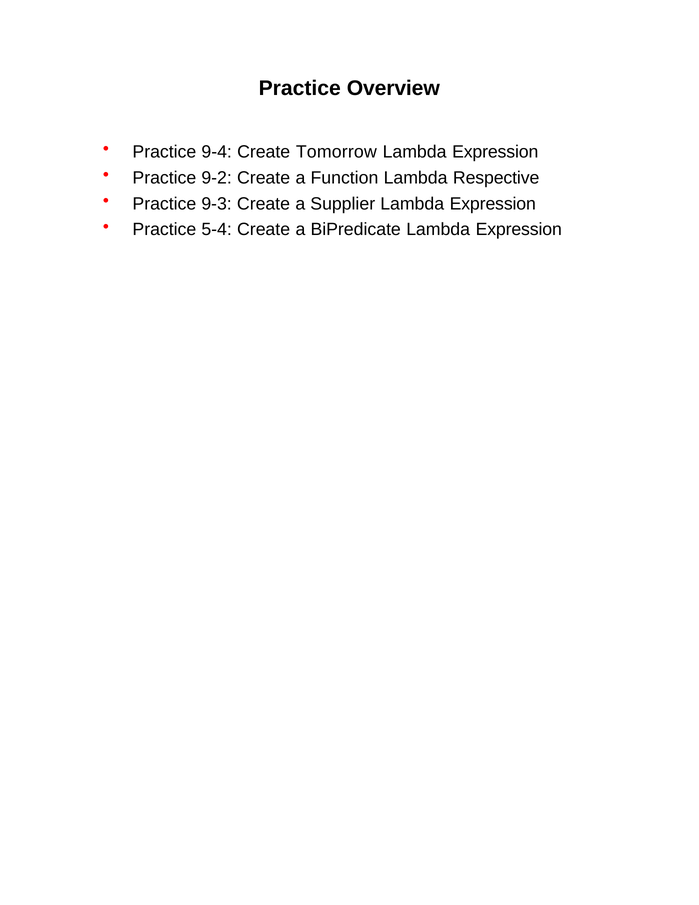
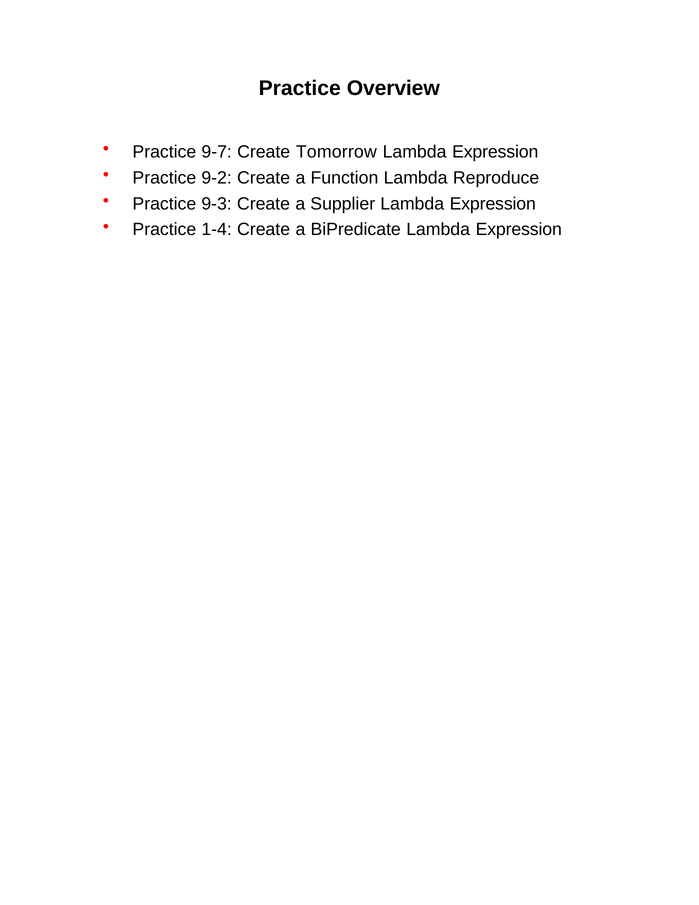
9-4: 9-4 -> 9-7 (217, 152)
Respective: Respective -> Reproduce (496, 178)
5-4: 5-4 -> 1-4 (217, 229)
